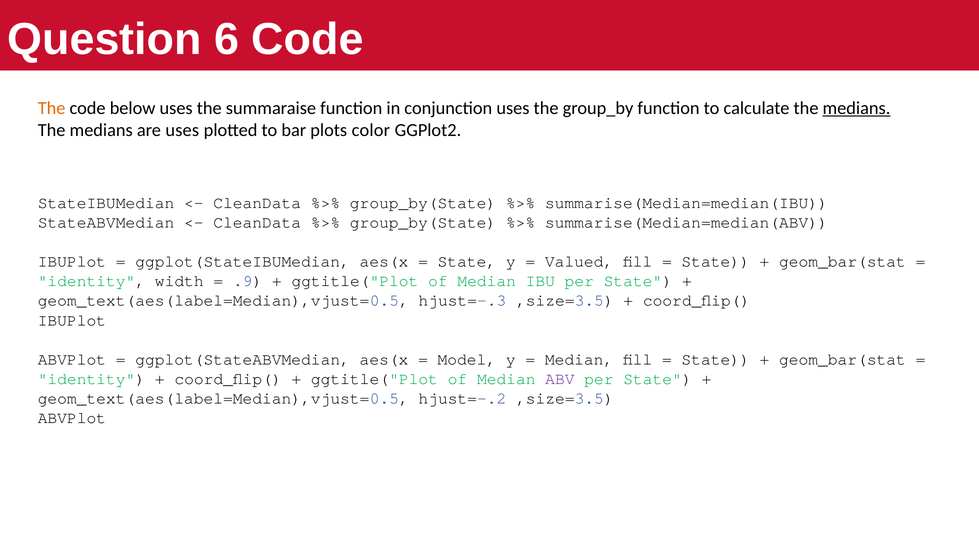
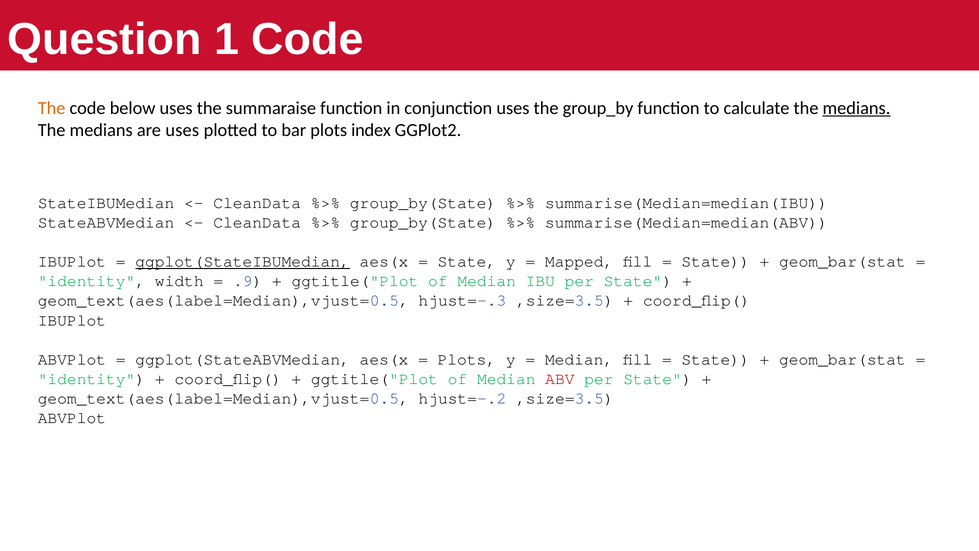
6: 6 -> 1 (227, 39)
color: color -> index (371, 130)
ggplot(StateIBUMedian underline: none -> present (243, 261)
Valued: Valued -> Mapped (579, 261)
Model: Model -> Plots (467, 359)
ABV colour: purple -> red (560, 379)
